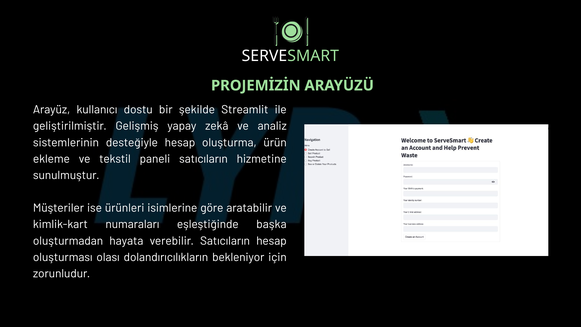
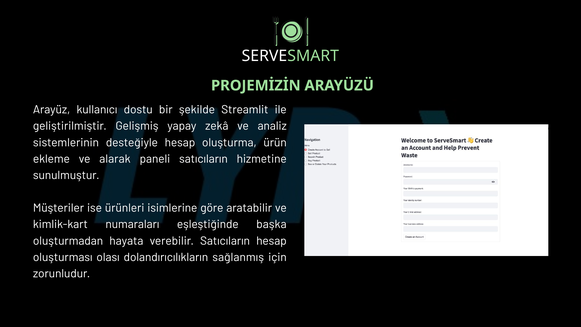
tekstil: tekstil -> alarak (115, 159)
bekleniyor: bekleniyor -> sağlanmış (238, 257)
